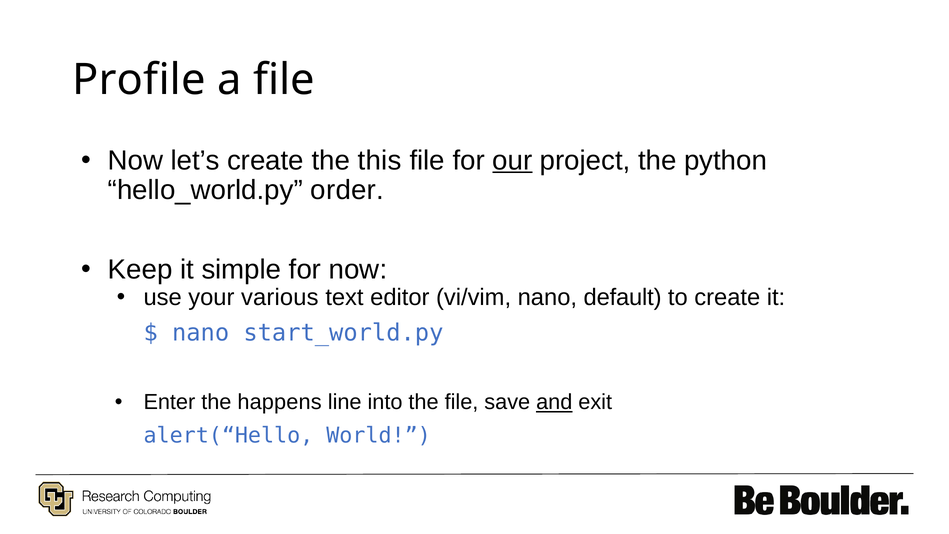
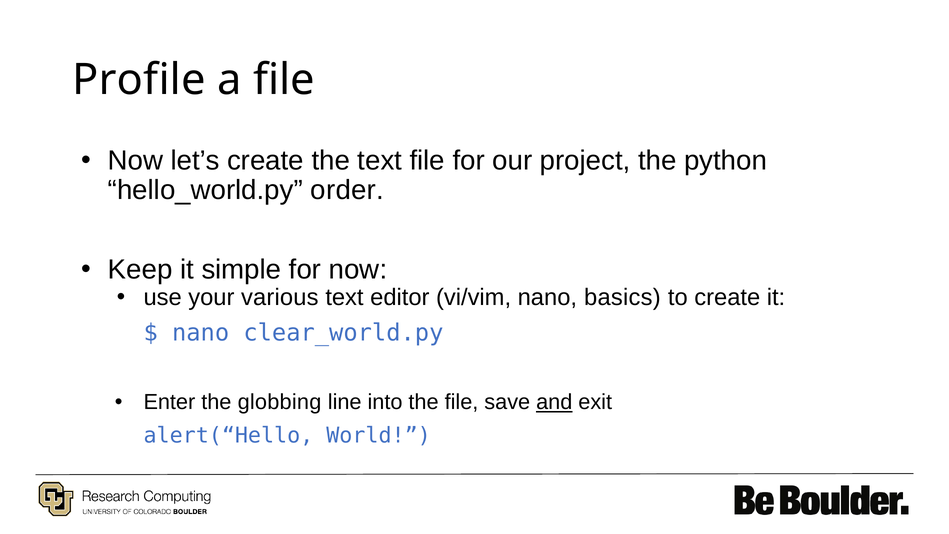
the this: this -> text (380, 160)
our underline: present -> none (512, 160)
default: default -> basics (622, 297)
start_world.py: start_world.py -> clear_world.py (343, 333)
happens: happens -> globbing (279, 402)
